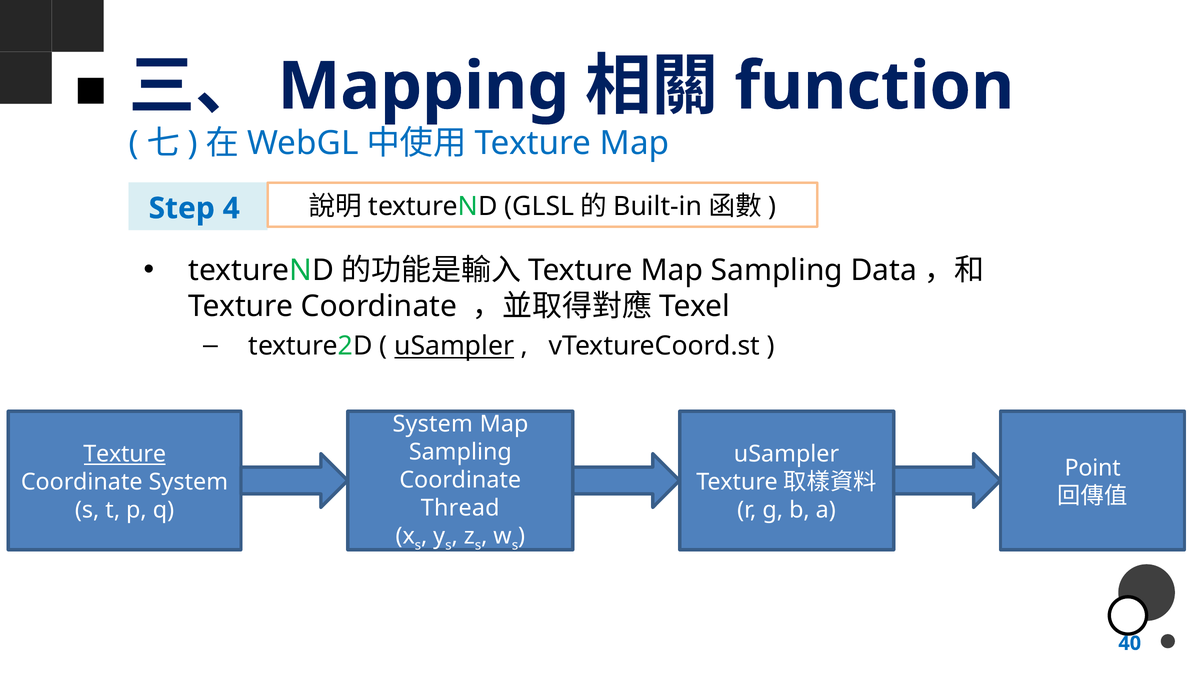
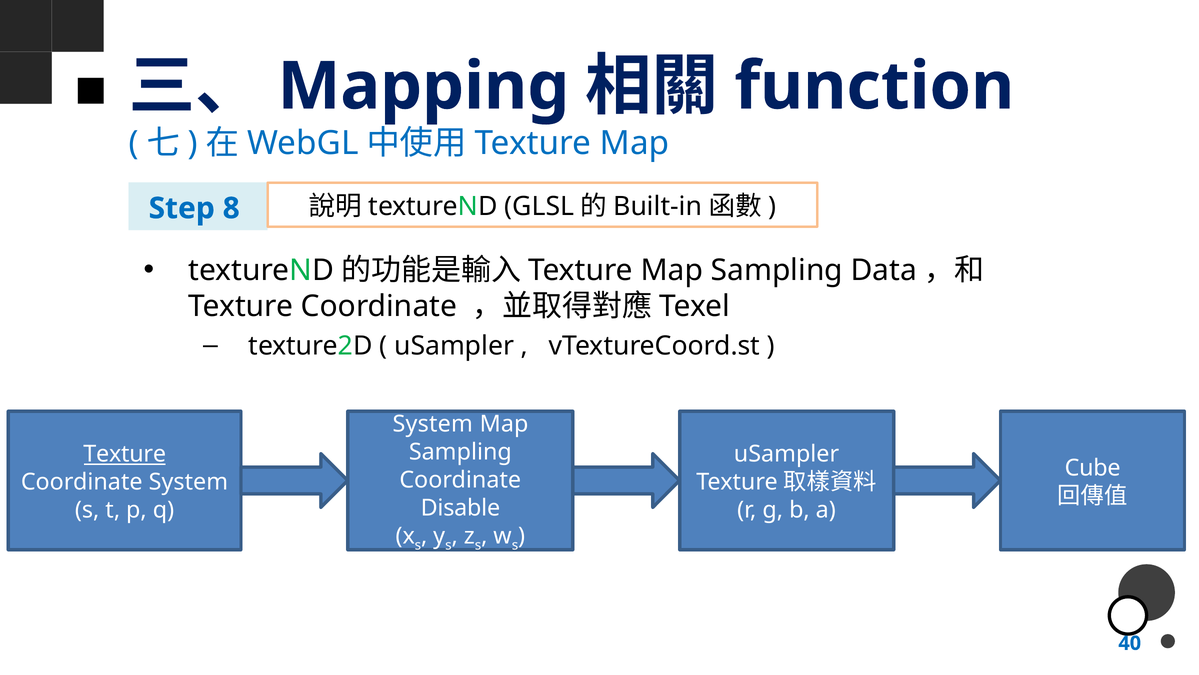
4: 4 -> 8 (231, 208)
uSampler underline: present -> none (454, 346)
Point: Point -> Cube (1093, 468)
Thread: Thread -> Disable (460, 508)
